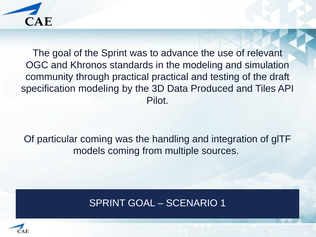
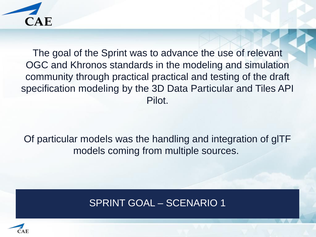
Data Produced: Produced -> Particular (212, 89)
particular coming: coming -> models (96, 139)
